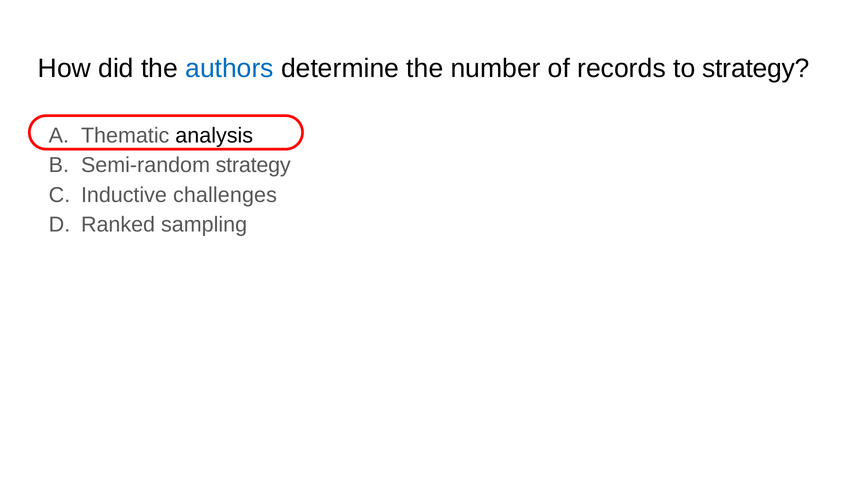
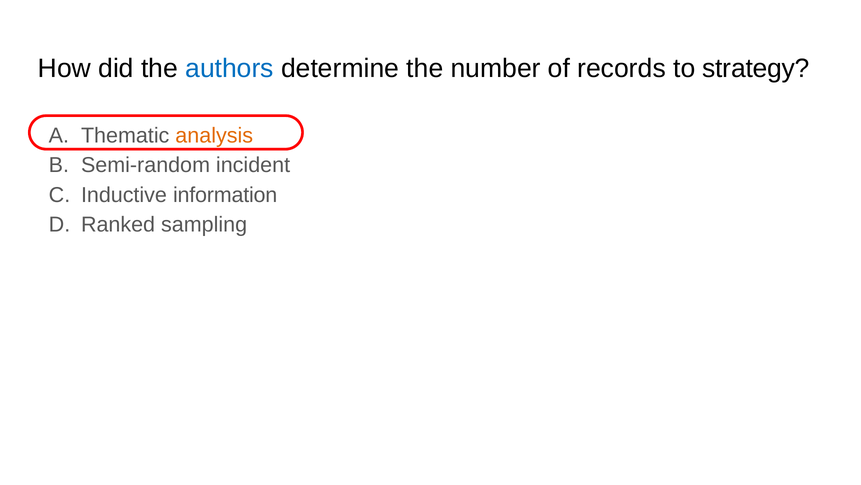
analysis colour: black -> orange (214, 135)
Semi-random strategy: strategy -> incident (253, 165)
challenges: challenges -> information (225, 195)
